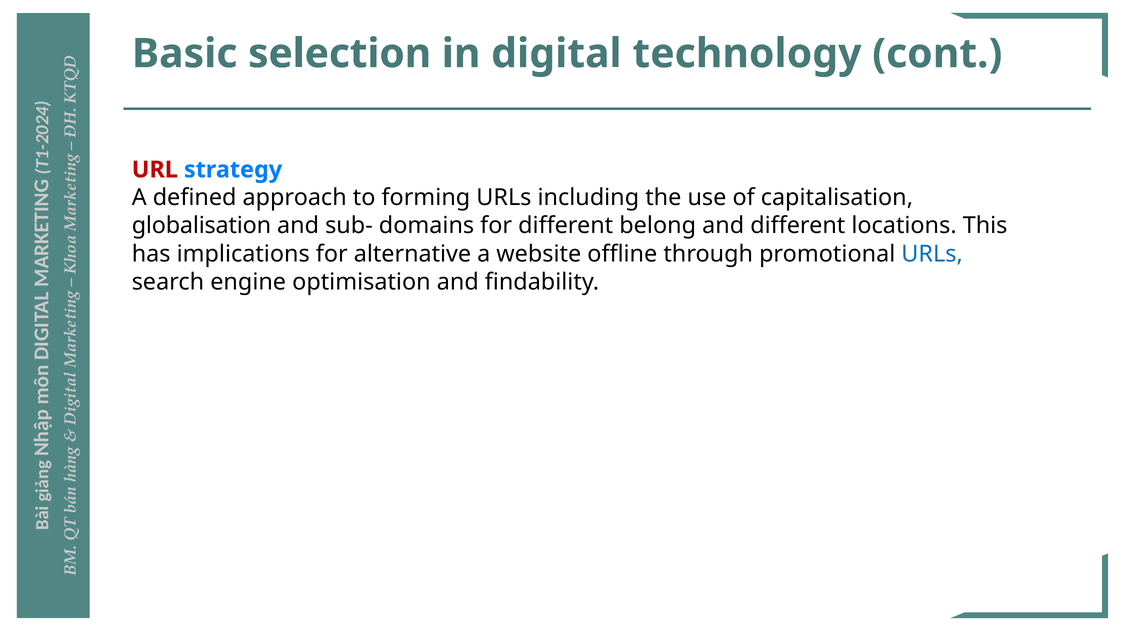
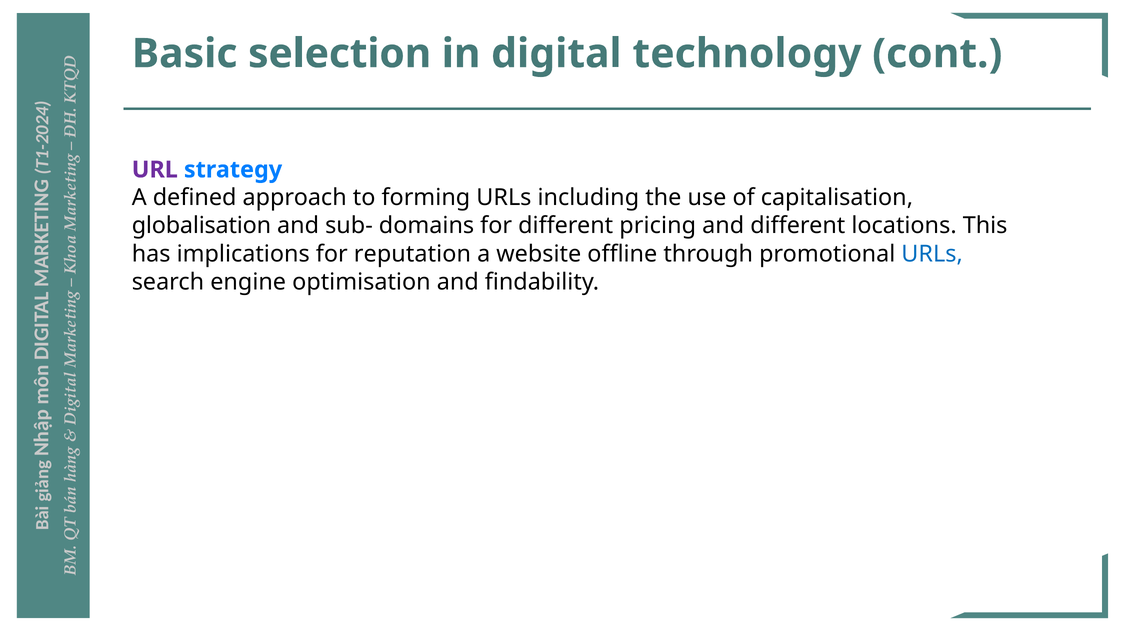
URL colour: red -> purple (155, 170)
belong: belong -> pricing (658, 226)
alternative: alternative -> reputation (412, 254)
